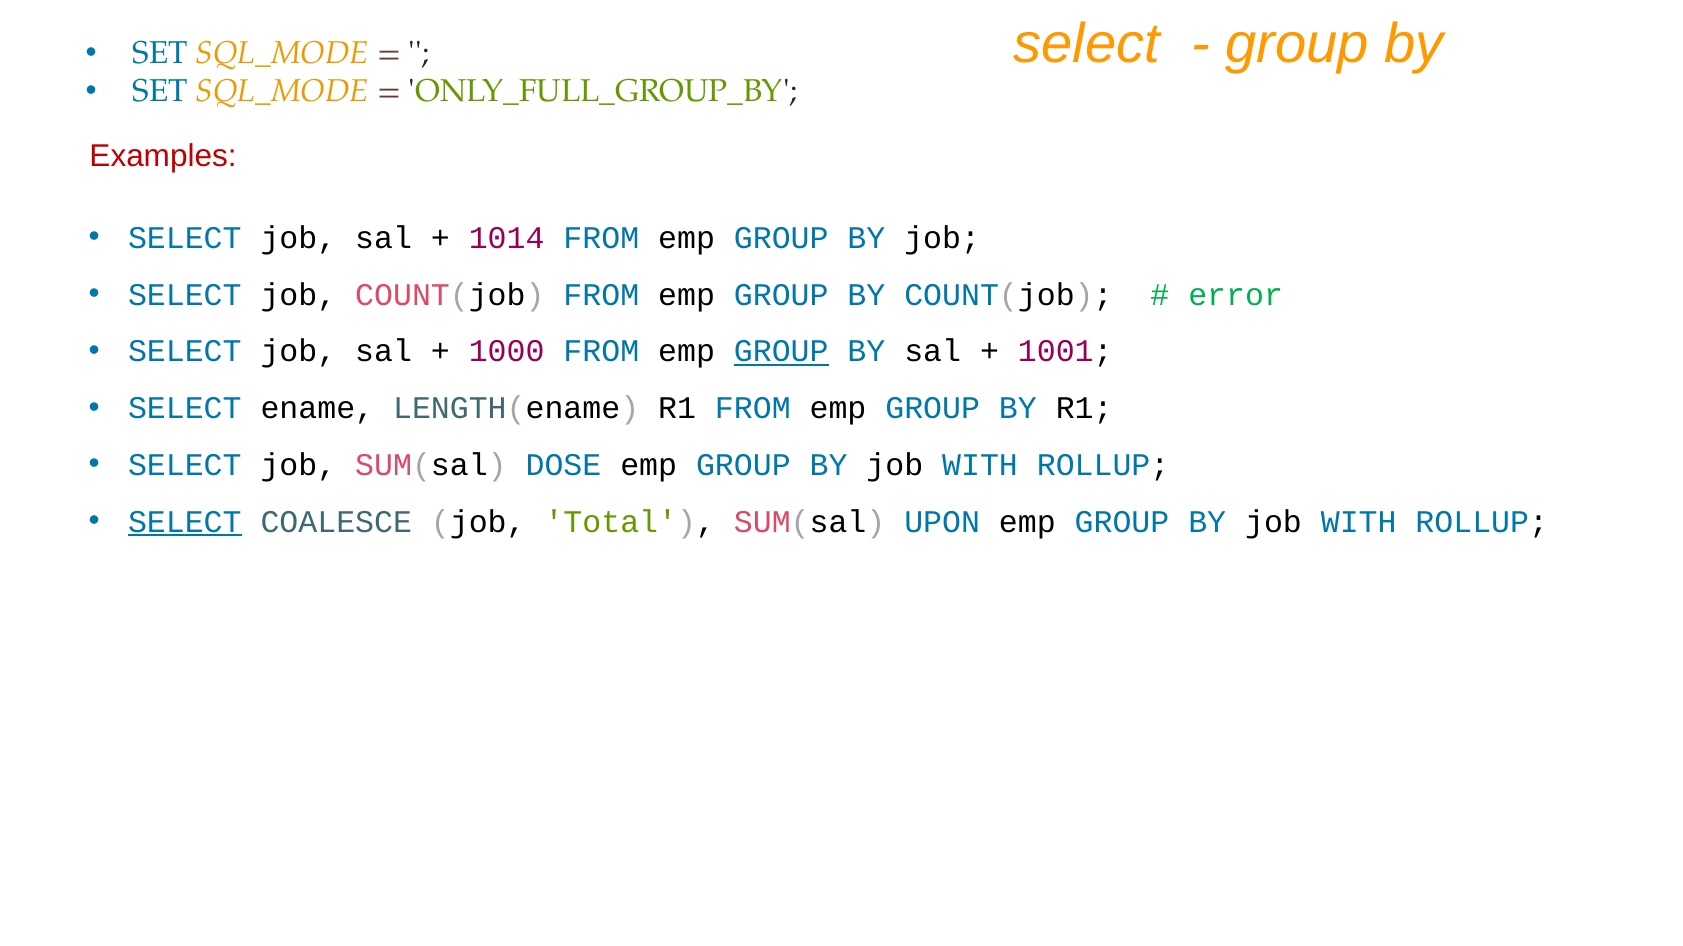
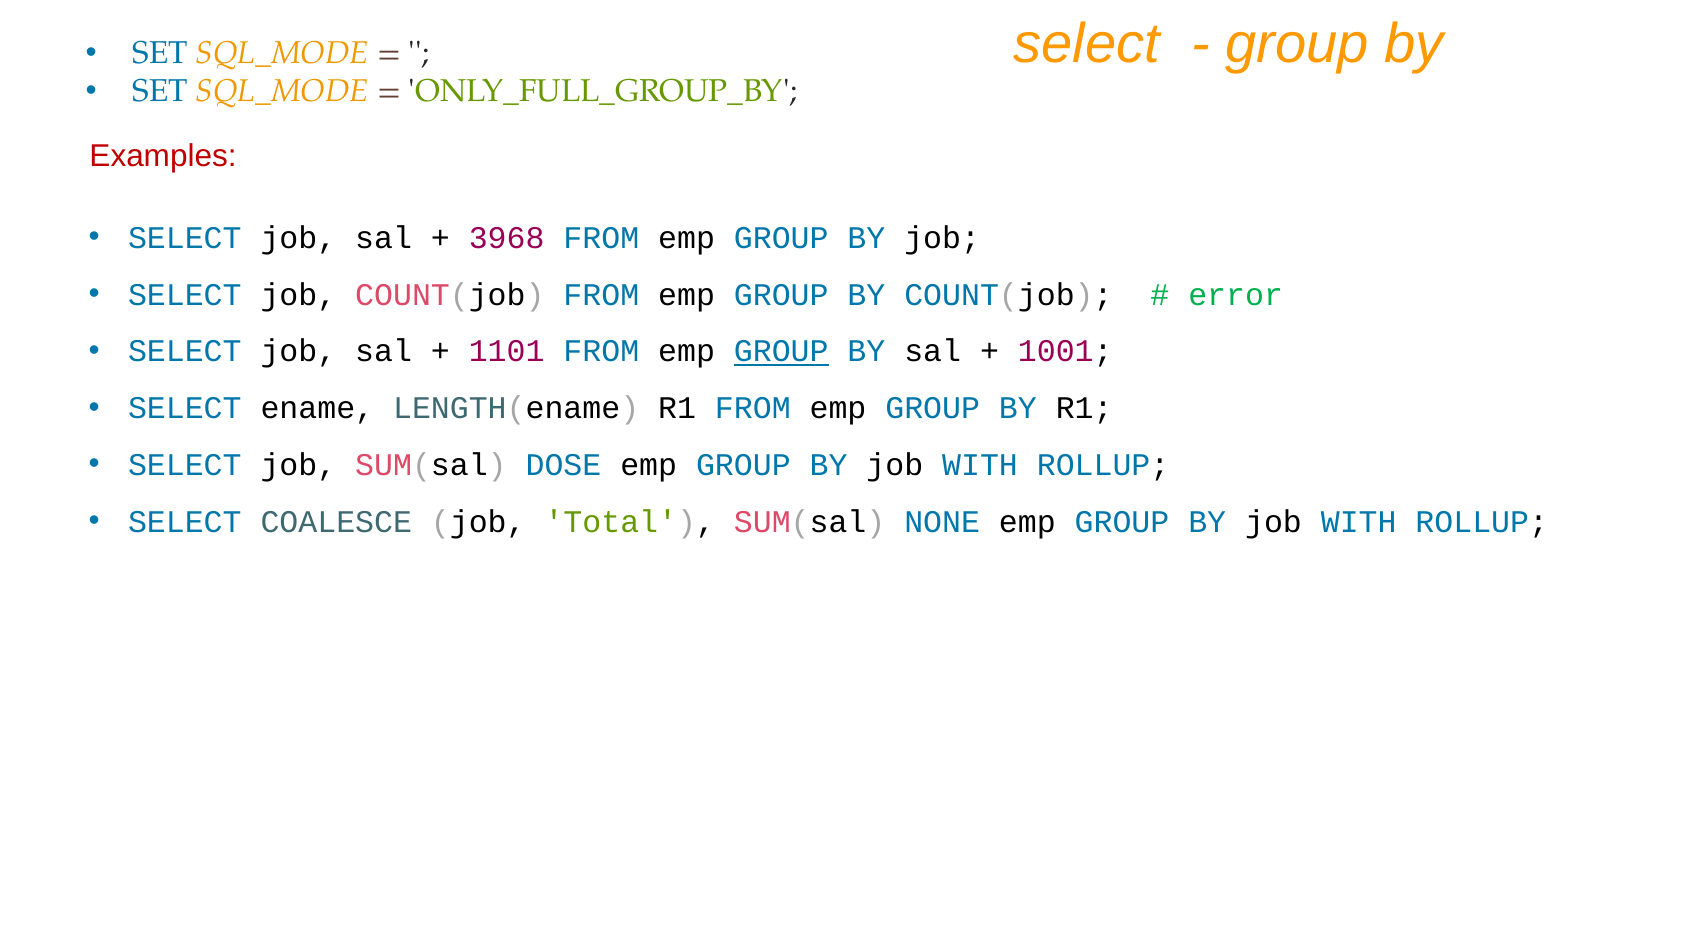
1014: 1014 -> 3968 (507, 238)
1000: 1000 -> 1101 (507, 352)
SELECT underline: present -> none (185, 522)
UPON: UPON -> NONE (942, 522)
